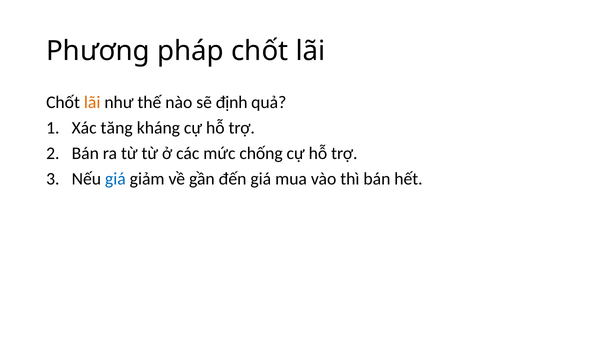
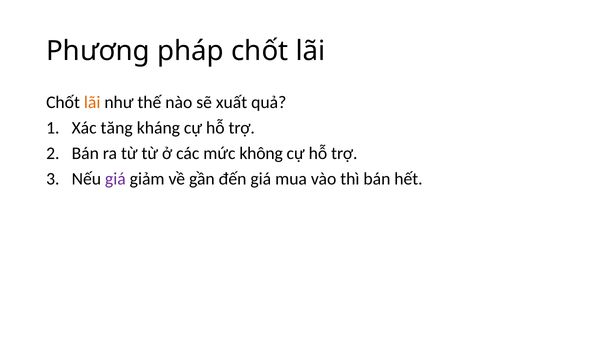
định: định -> xuất (232, 102)
chống: chống -> không (261, 153)
giá colour: blue -> purple (115, 178)
